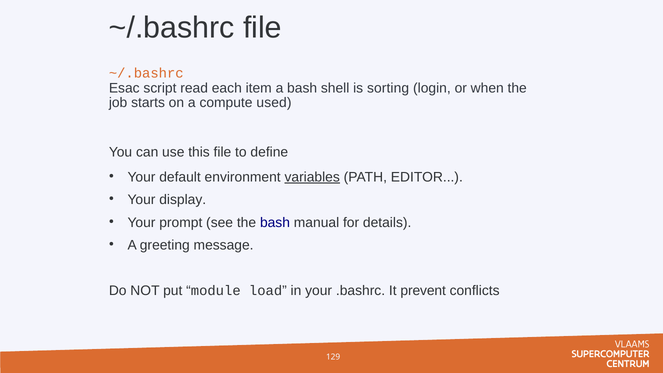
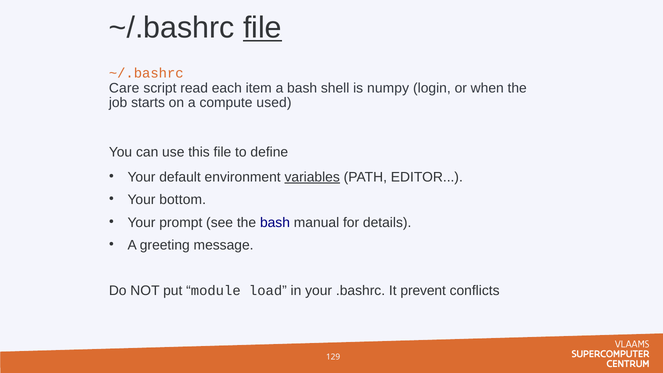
file underline: none -> present (262, 28)
Esac: Esac -> Care (124, 88)
sorting: sorting -> numpy (388, 88)
display: display -> bottom (183, 200)
